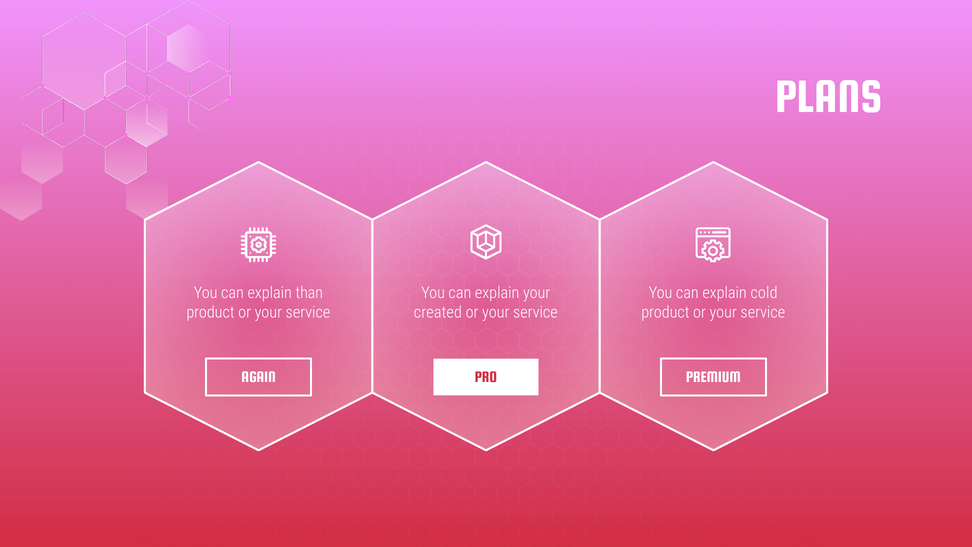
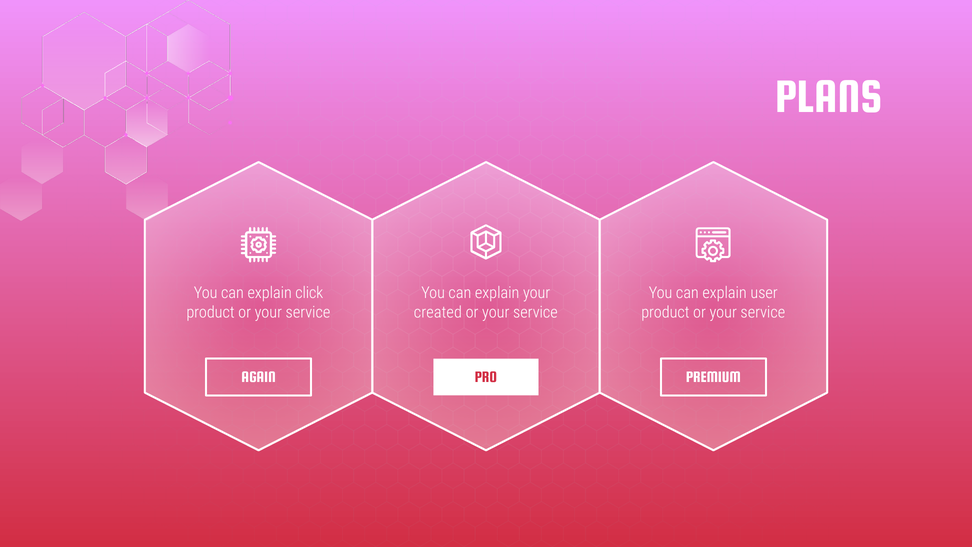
than: than -> click (309, 293)
cold: cold -> user (764, 293)
